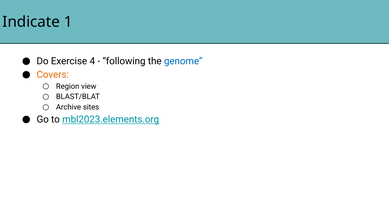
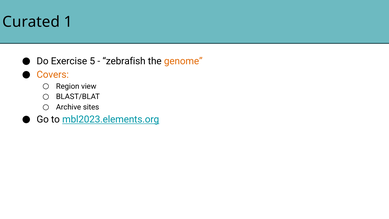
Indicate: Indicate -> Curated (31, 22)
4: 4 -> 5 (92, 61)
following: following -> zebrafish (124, 61)
genome colour: blue -> orange (183, 61)
